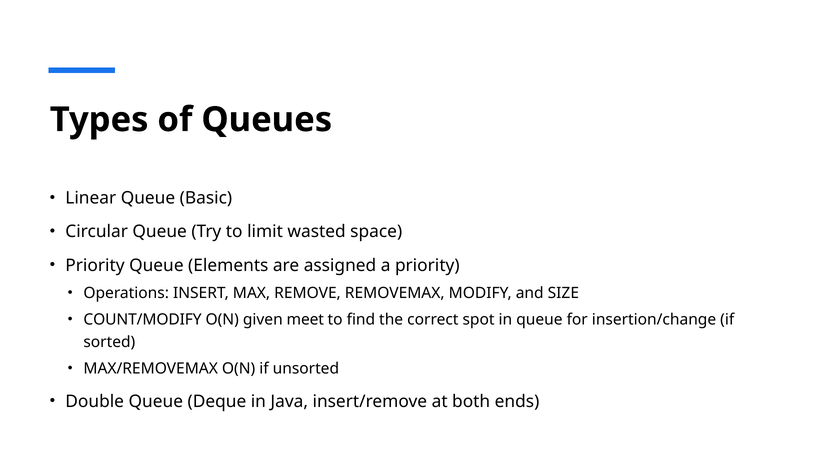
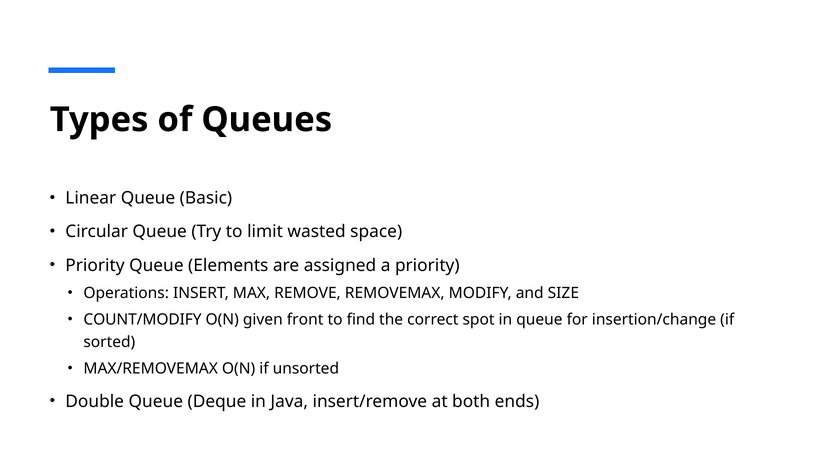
meet: meet -> front (305, 320)
